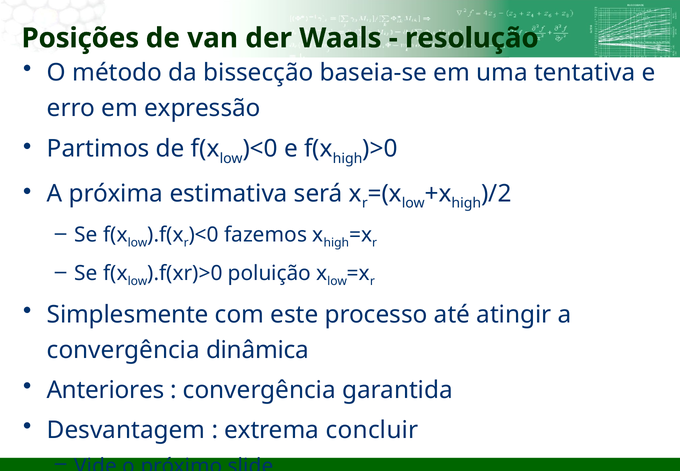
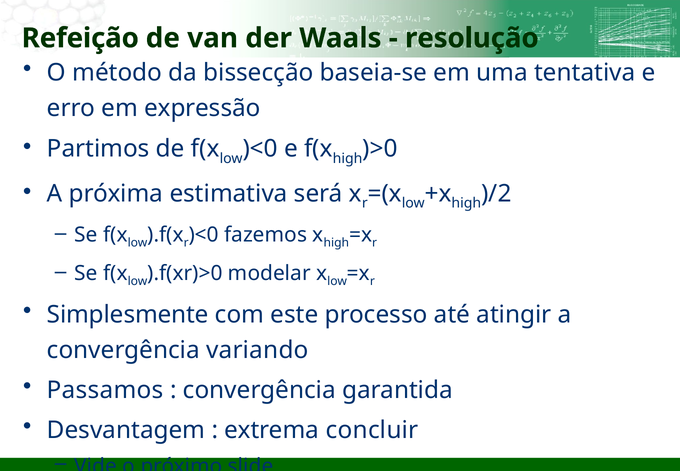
Posições: Posições -> Refeição (80, 38)
poluição: poluição -> modelar (269, 273)
dinâmica: dinâmica -> variando (257, 350)
Anteriores: Anteriores -> Passamos (105, 390)
